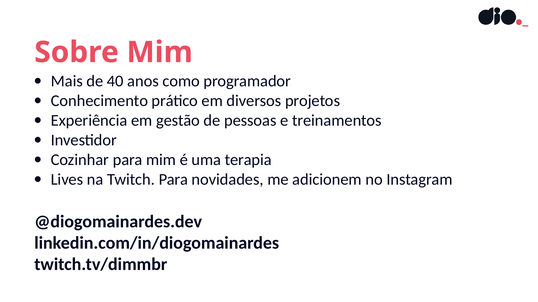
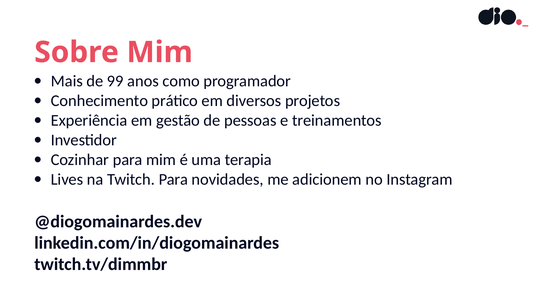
40: 40 -> 99 (115, 81)
